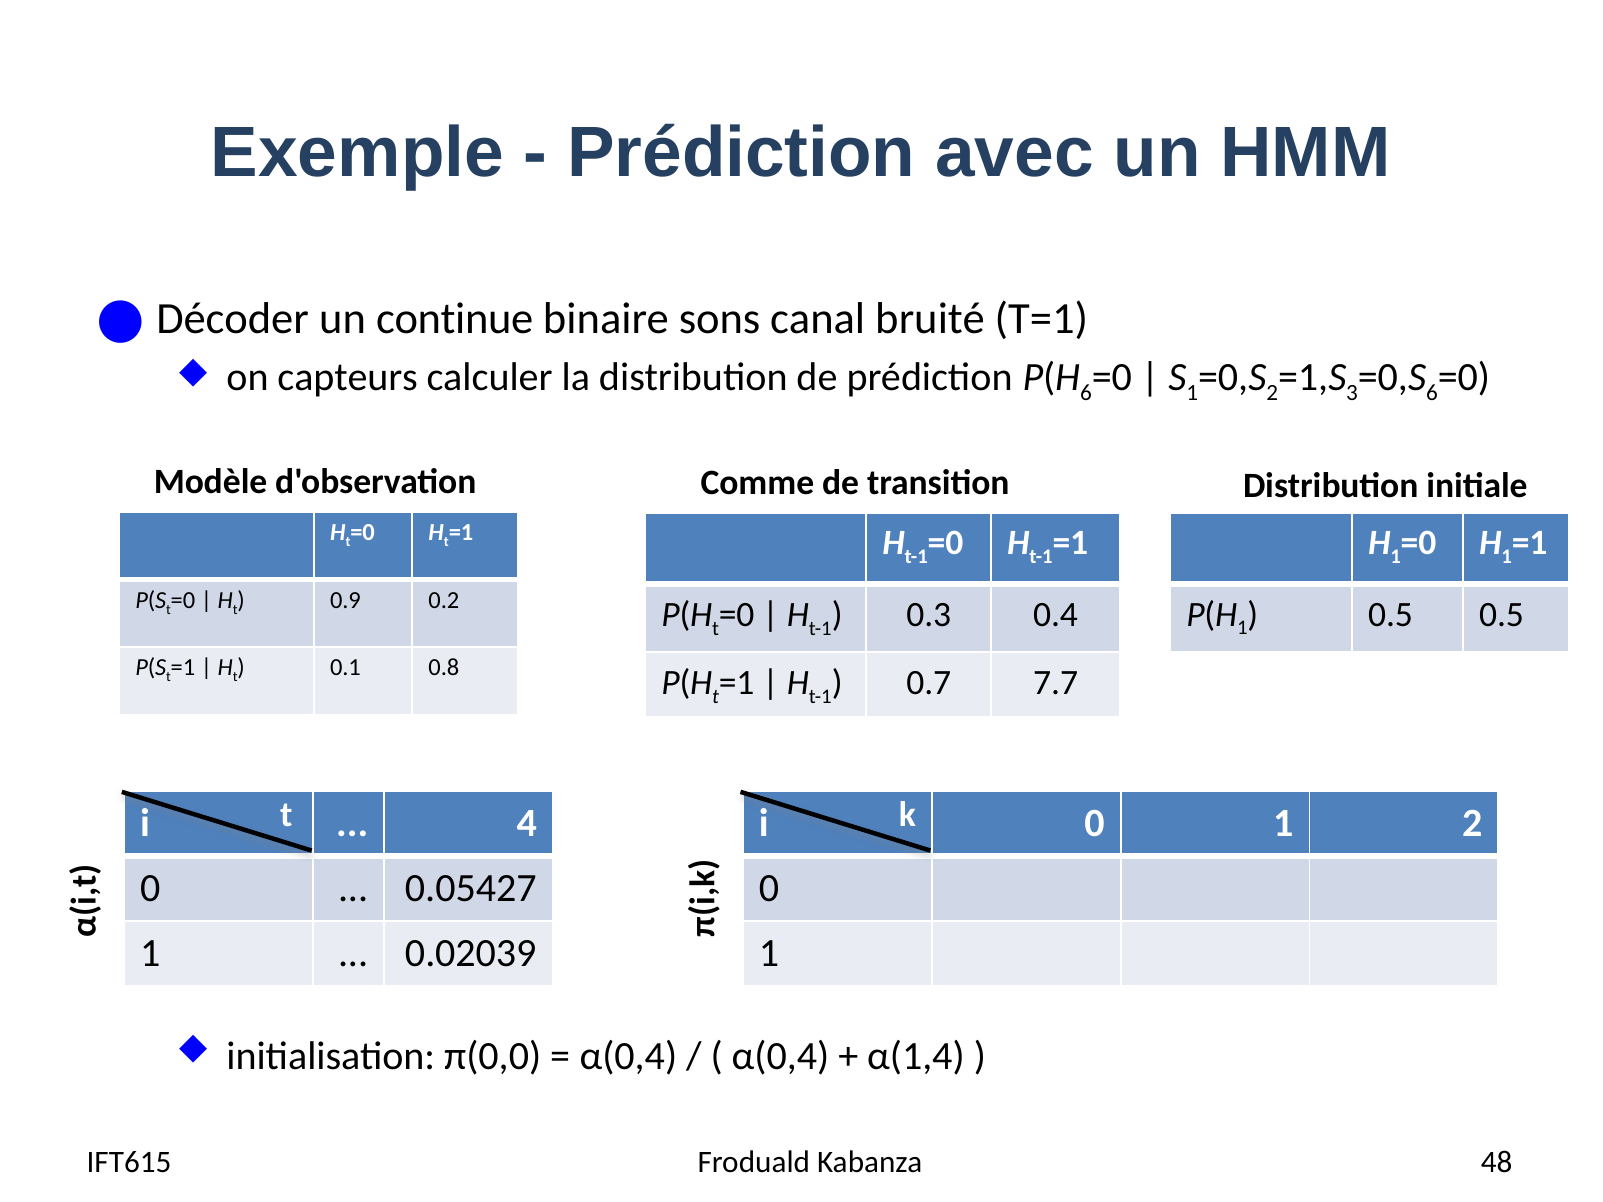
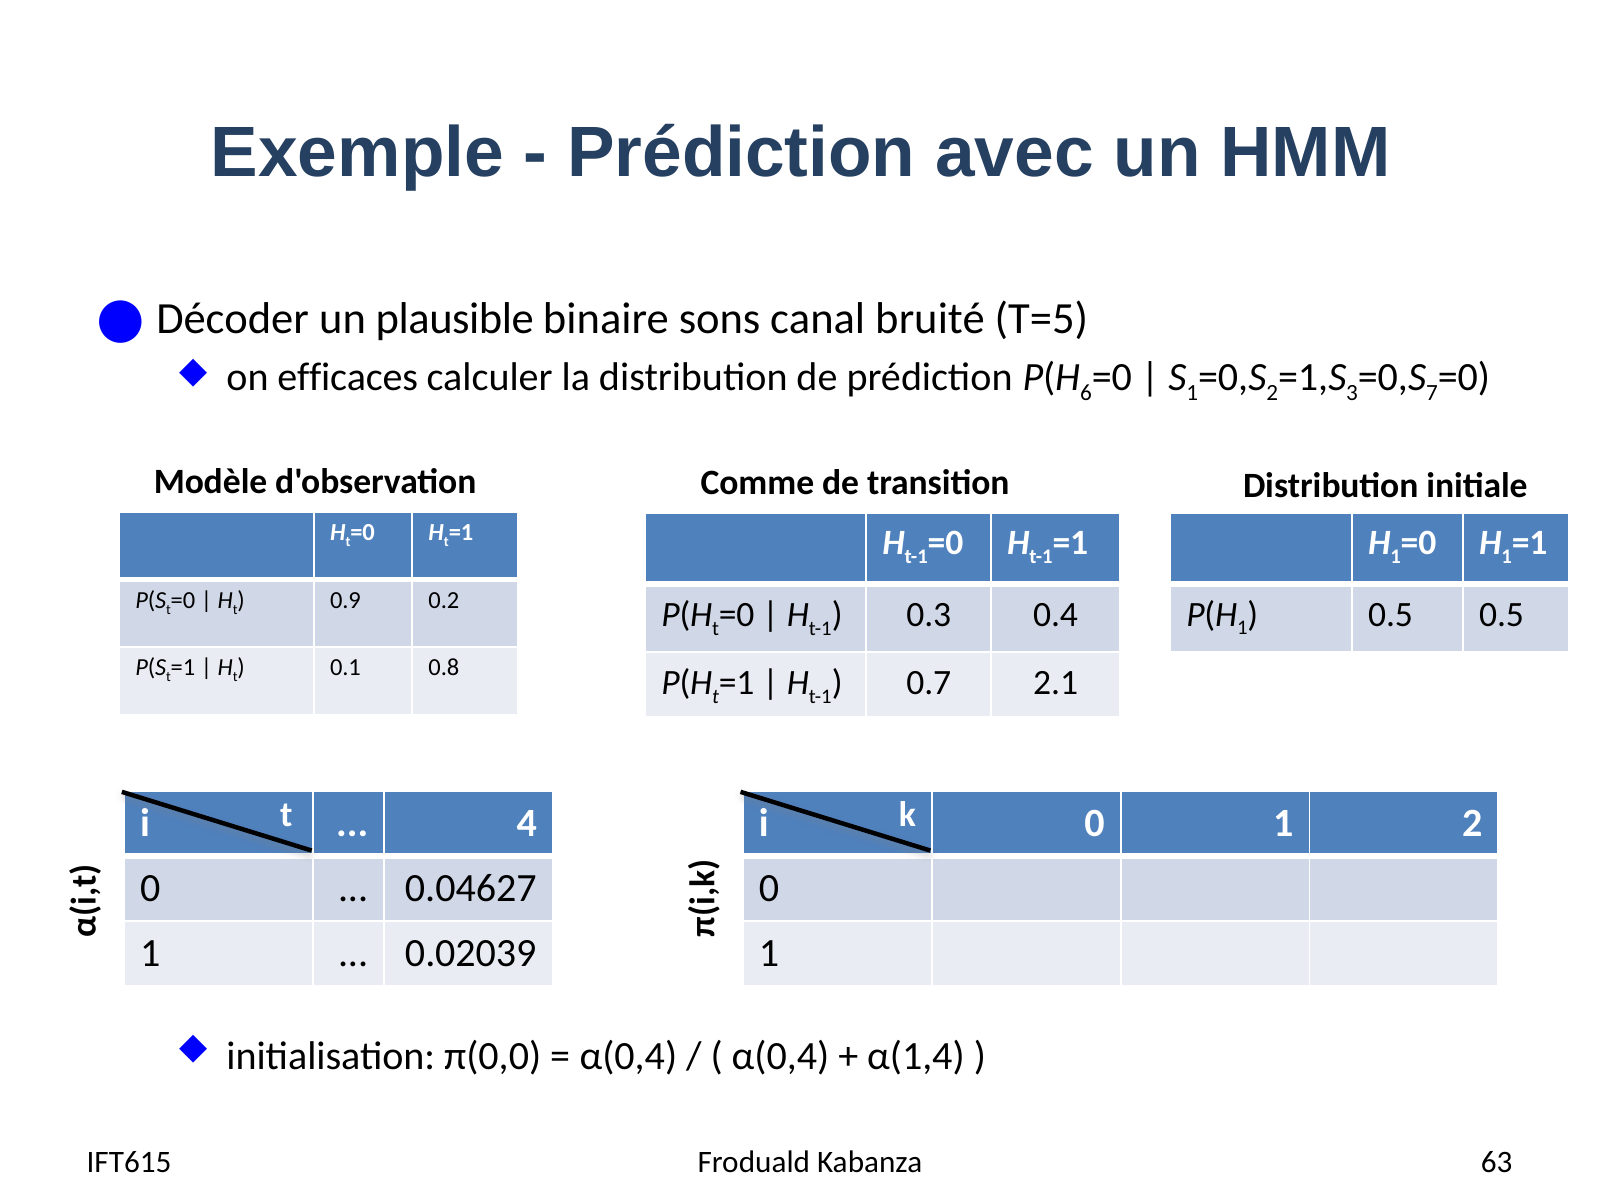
continue: continue -> plausible (455, 318)
T=1: T=1 -> T=5 (1041, 318)
capteurs: capteurs -> efficaces (348, 377)
6: 6 -> 7 (1432, 392)
7.7: 7.7 -> 2.1 (1056, 683)
0.05427: 0.05427 -> 0.04627 (471, 889)
48: 48 -> 63 (1497, 1163)
